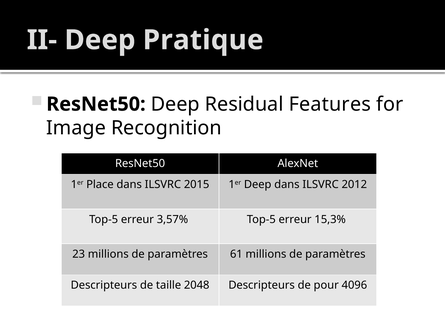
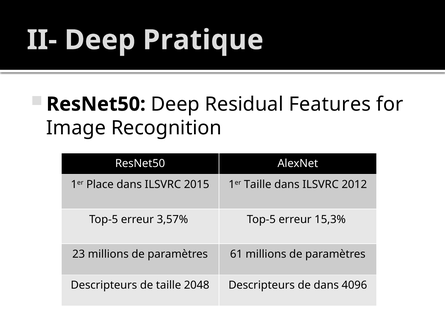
1er Deep: Deep -> Taille (258, 184)
de pour: pour -> dans (326, 285)
